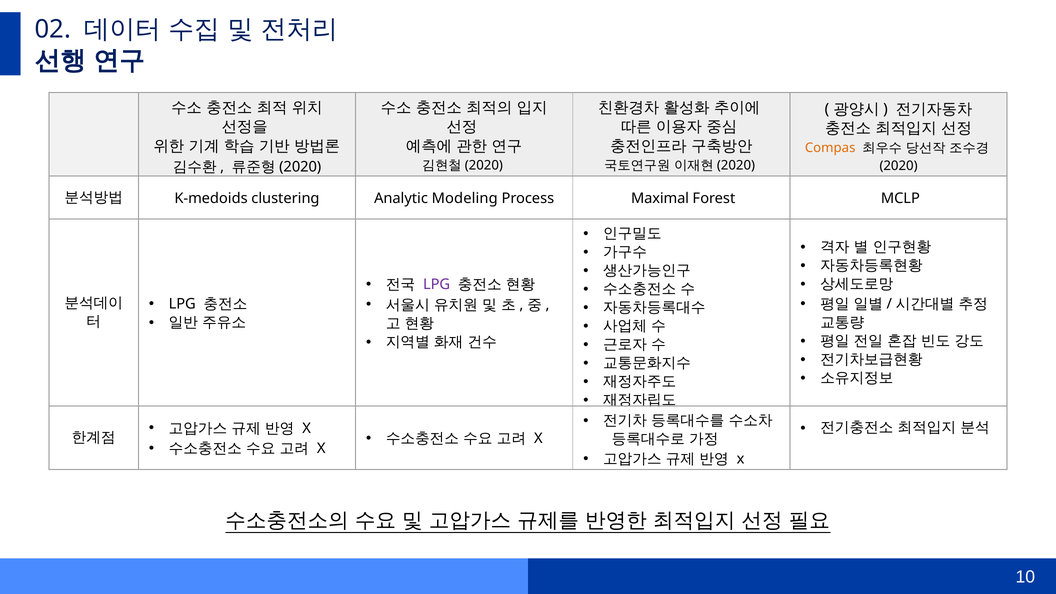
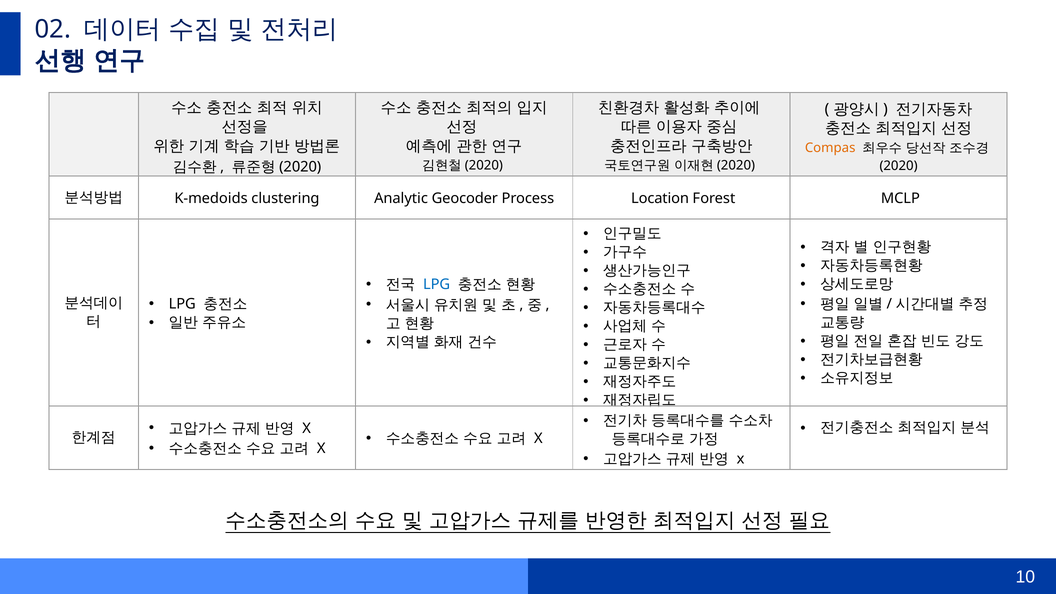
Modeling: Modeling -> Geocoder (465, 198)
Maximal: Maximal -> Location (660, 198)
LPG colour: purple -> blue (437, 285)
